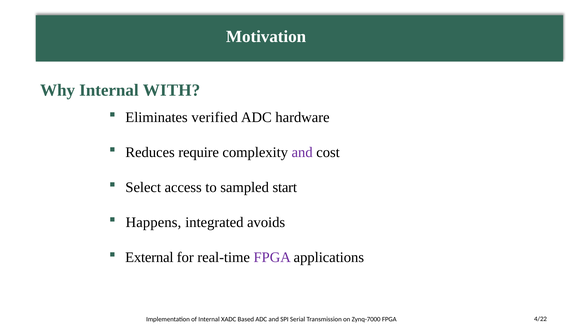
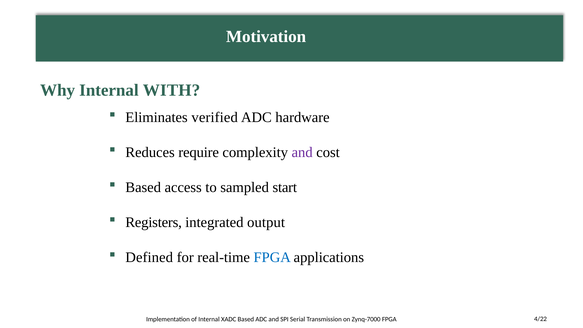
Select: Select -> Based (143, 187)
Happens: Happens -> Registers (154, 222)
avoids: avoids -> output (266, 222)
External: External -> Defined (149, 257)
FPGA colour: purple -> blue (272, 257)
